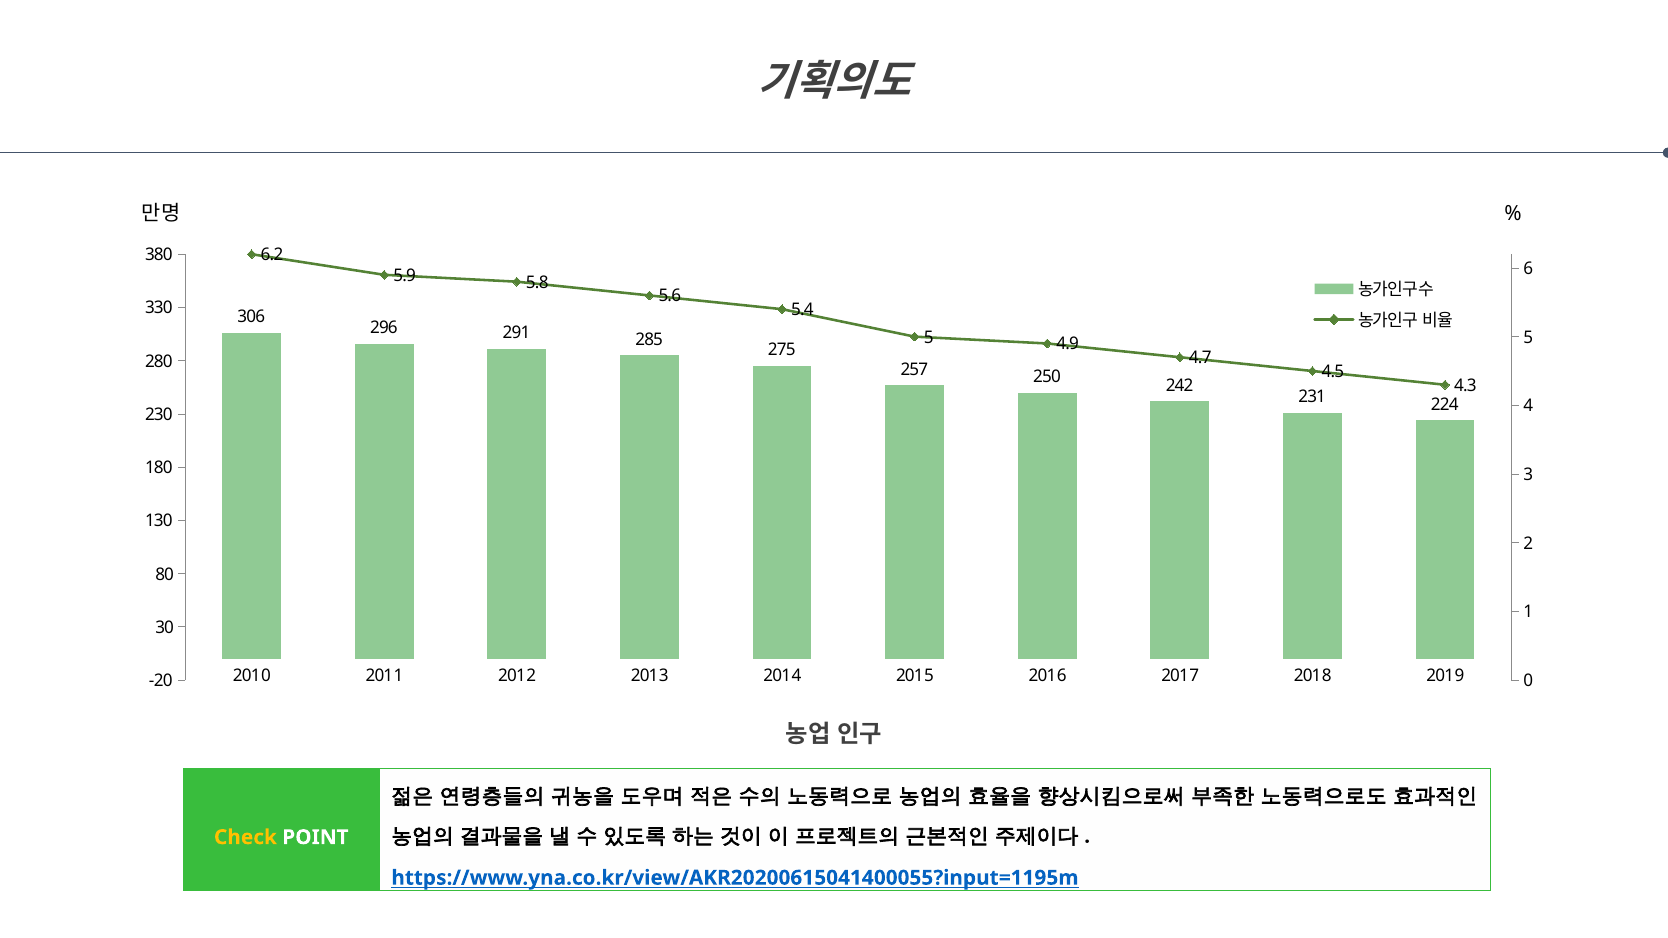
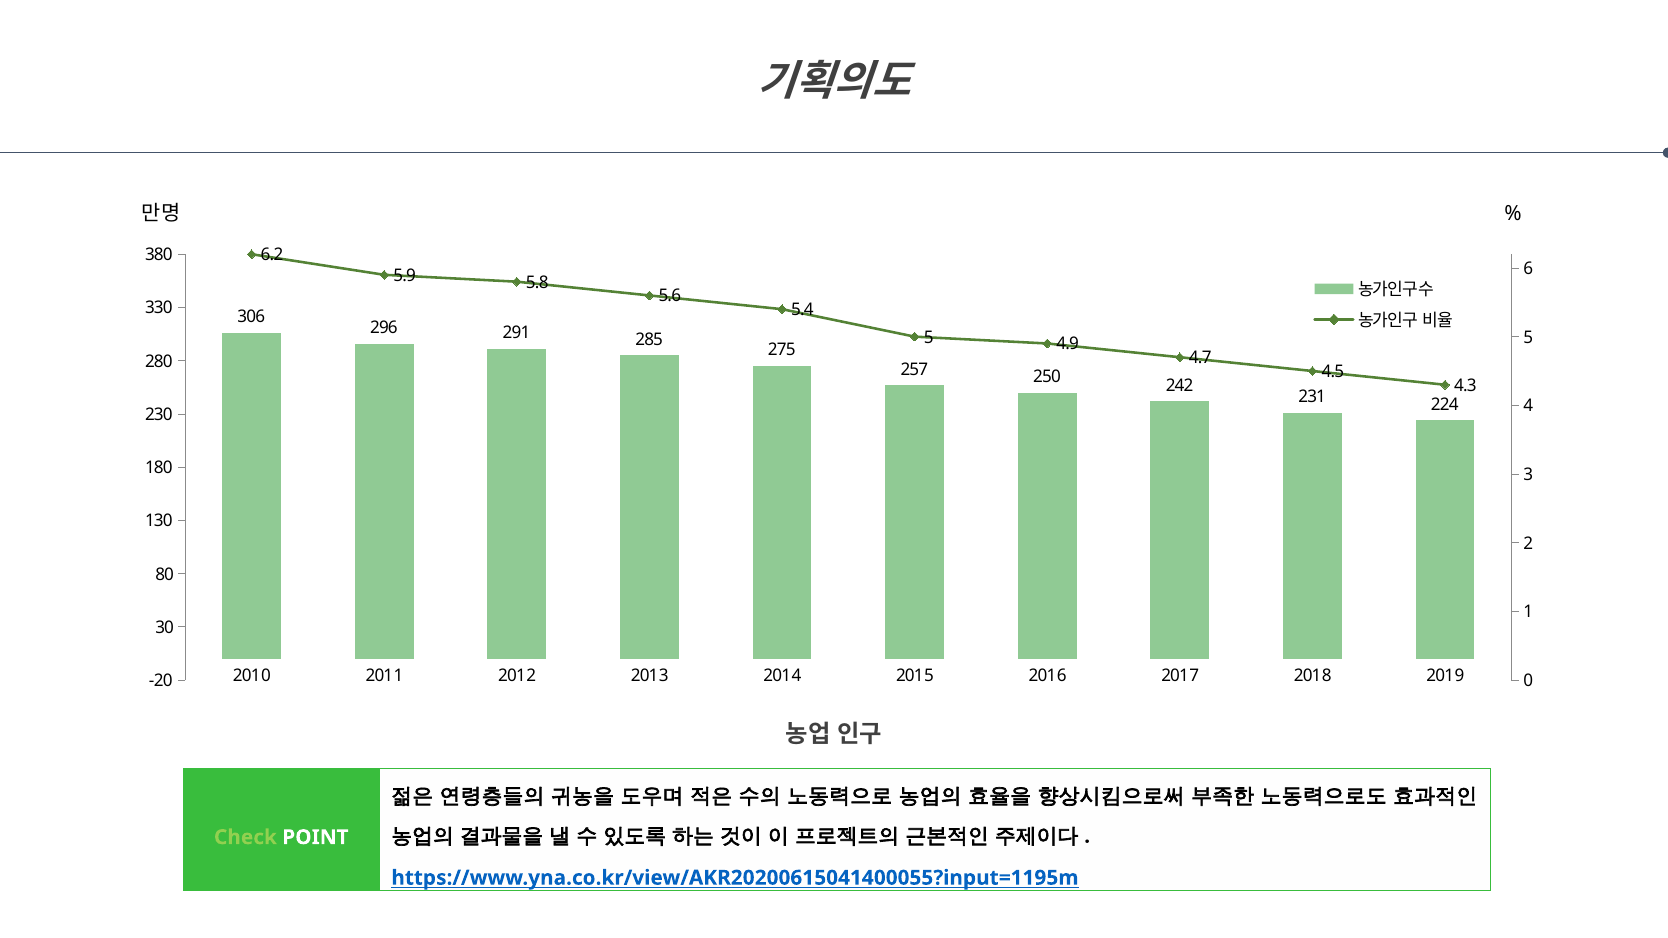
Check colour: yellow -> light green (245, 837)
